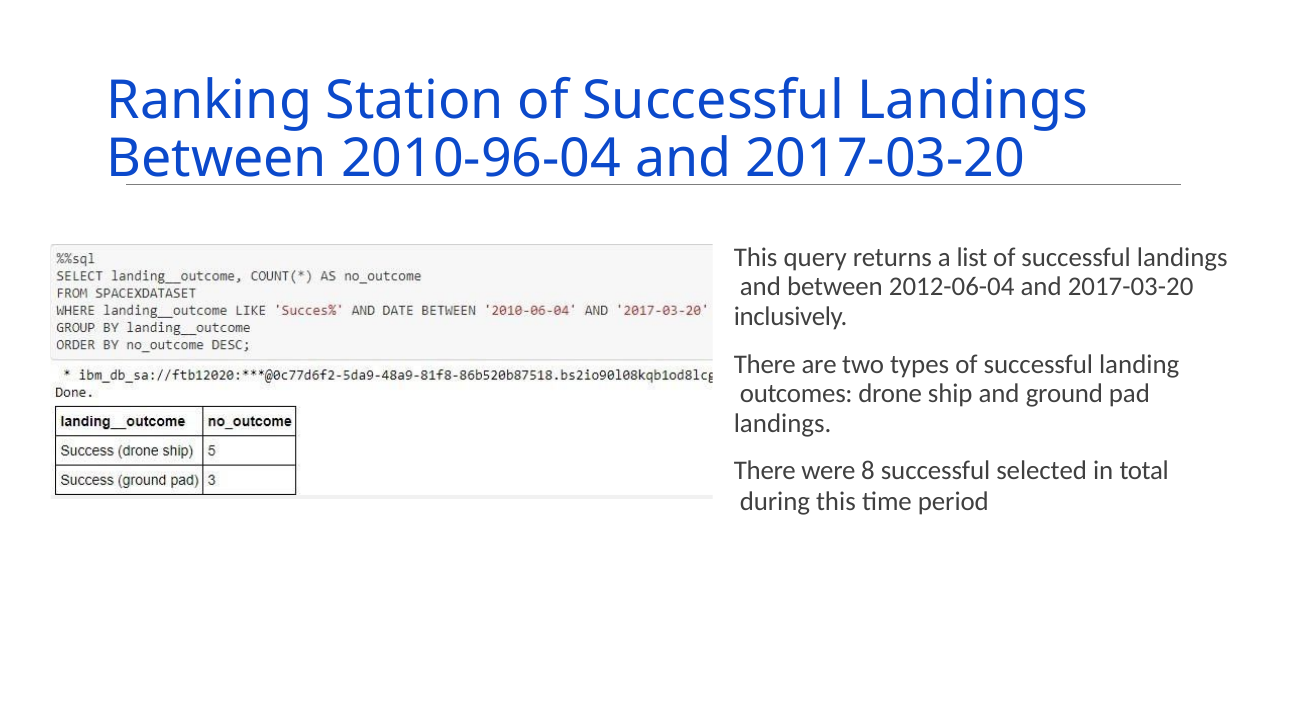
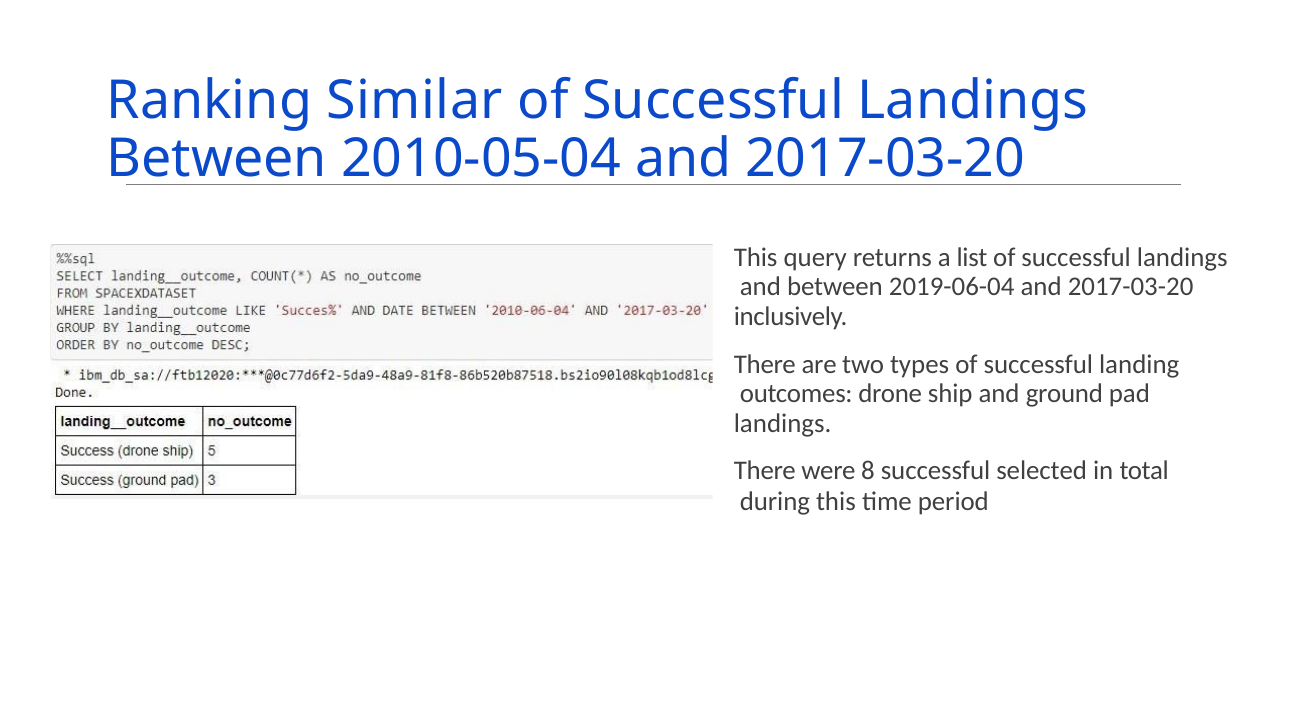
Station: Station -> Similar (415, 101)
2010-96-04: 2010-96-04 -> 2010-05-04 (481, 159)
2012-06-04: 2012-06-04 -> 2019-06-04 (952, 287)
